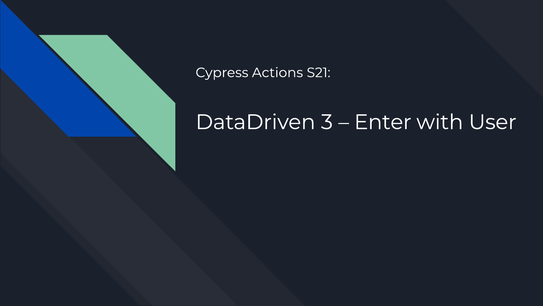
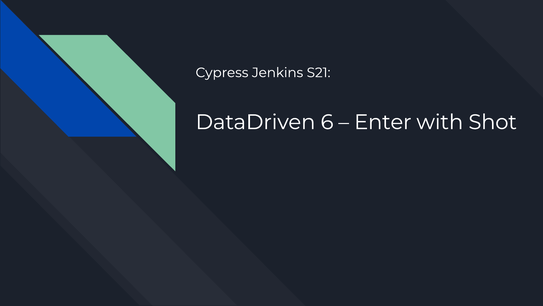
Actions: Actions -> Jenkins (278, 73)
3: 3 -> 6 (327, 122)
User: User -> Shot (493, 122)
